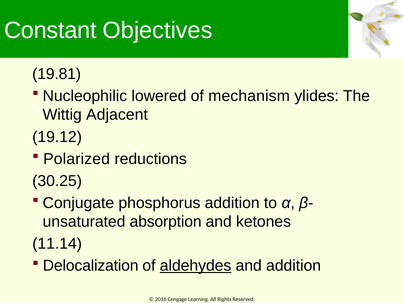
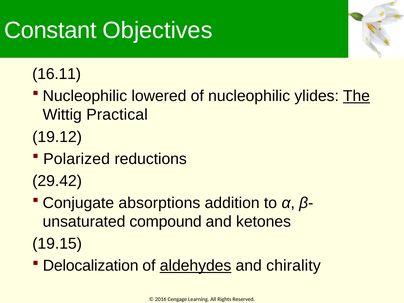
19.81: 19.81 -> 16.11 (57, 74)
of mechanism: mechanism -> nucleophilic (249, 96)
The underline: none -> present (356, 96)
Adjacent: Adjacent -> Practical (117, 115)
30.25: 30.25 -> 29.42 (57, 181)
phosphorus: phosphorus -> absorptions (159, 203)
absorption: absorption -> compound (166, 222)
11.14: 11.14 -> 19.15 (57, 244)
and addition: addition -> chirality (293, 266)
